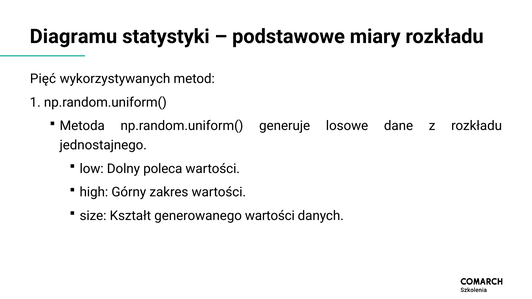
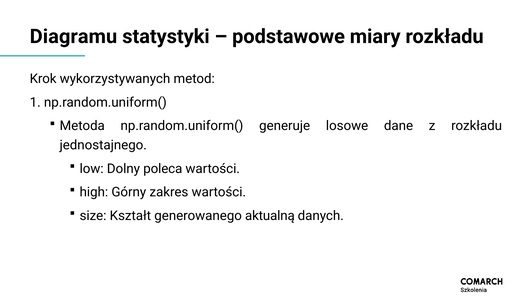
Pięć: Pięć -> Krok (43, 79)
generowanego wartości: wartości -> aktualną (270, 216)
